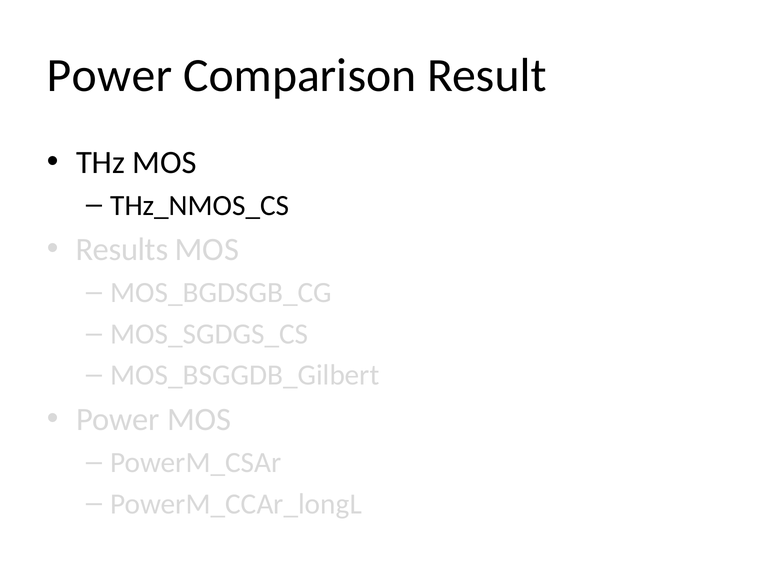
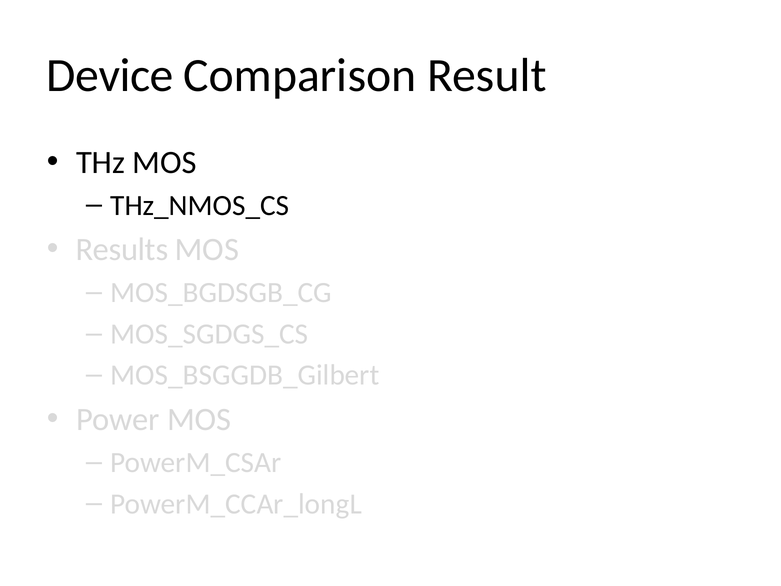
Power: Power -> Device (110, 76)
